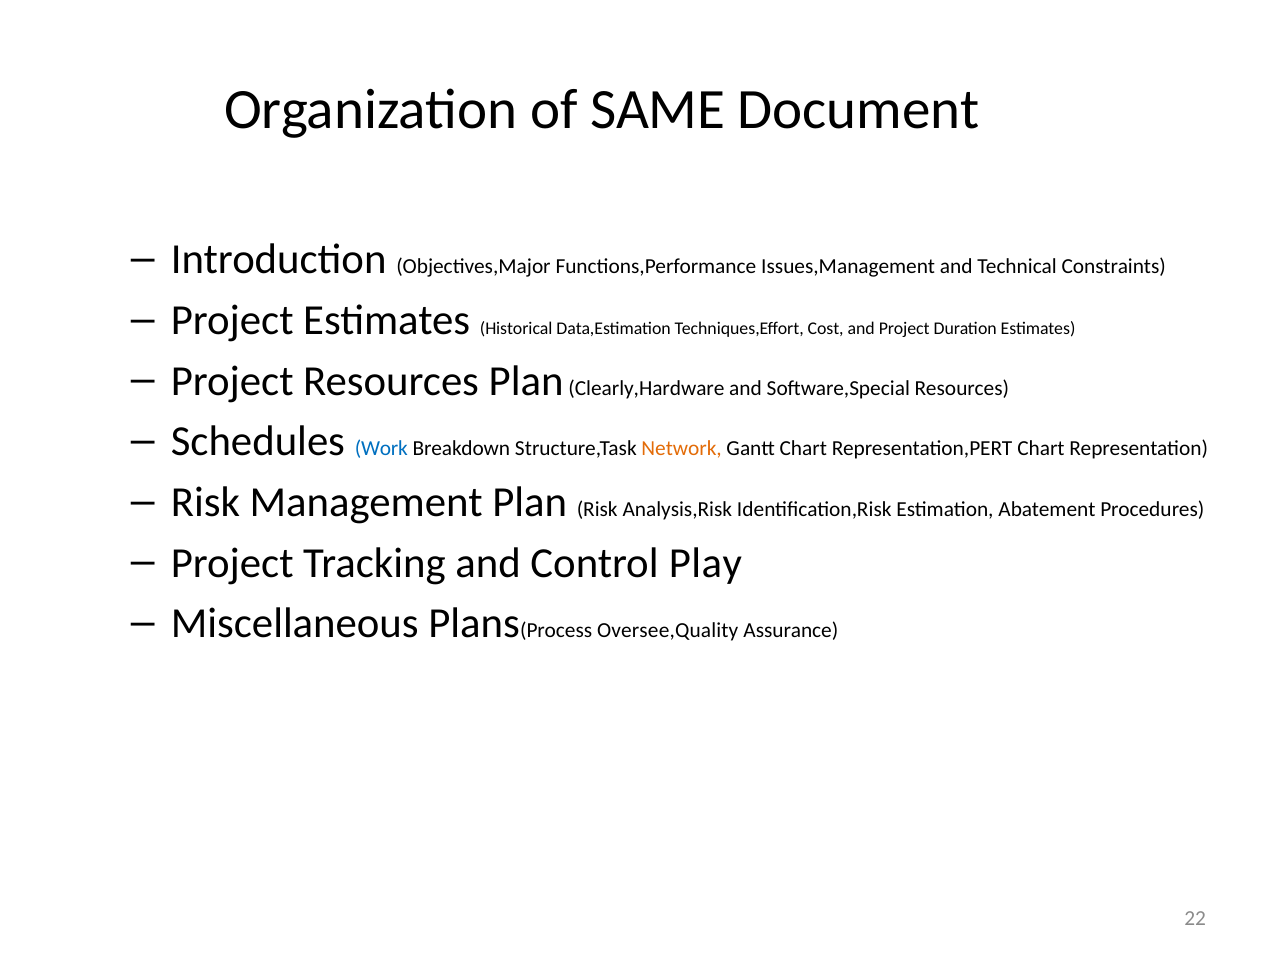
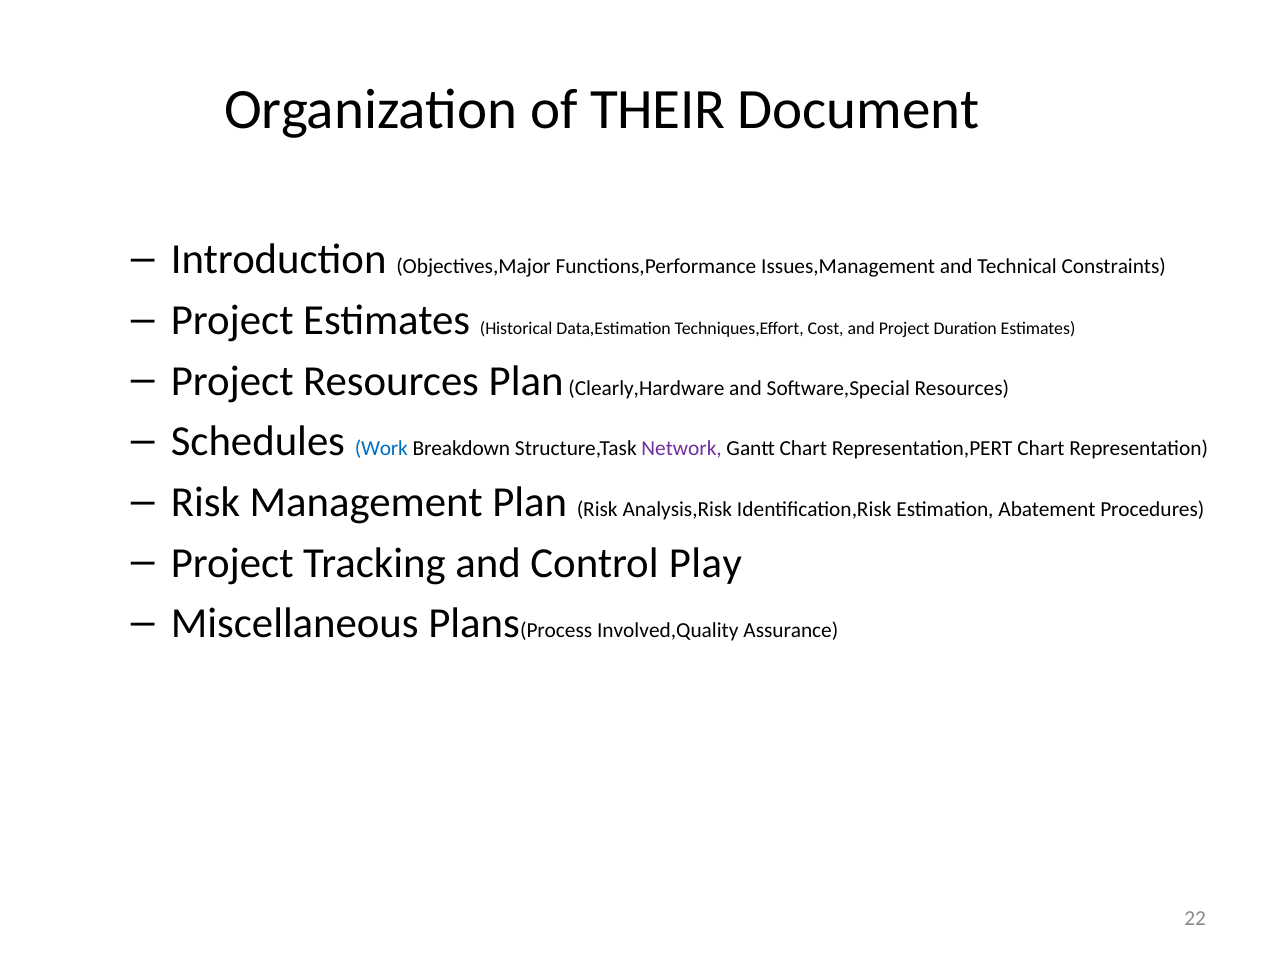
SAME: SAME -> THEIR (658, 110)
Network colour: orange -> purple (682, 449)
Oversee,Quality: Oversee,Quality -> Involved,Quality (668, 631)
